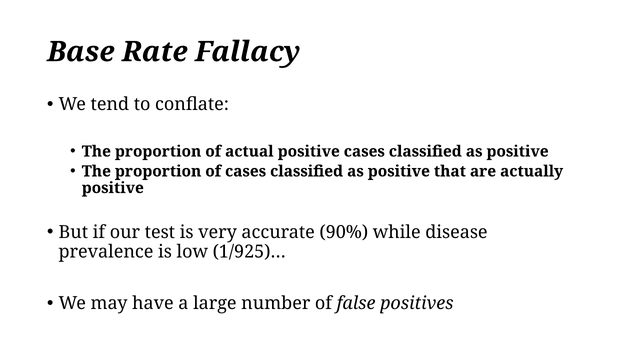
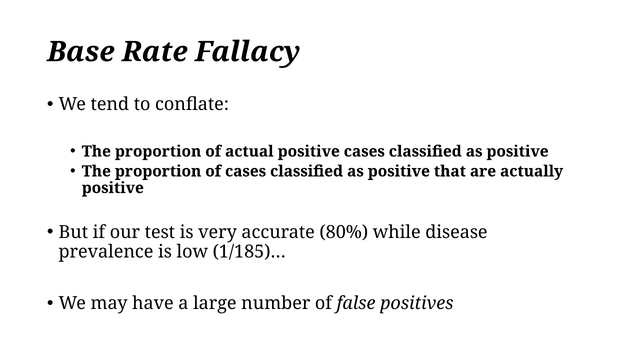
90%: 90% -> 80% (344, 232)
1/925)…: 1/925)… -> 1/185)… (249, 252)
